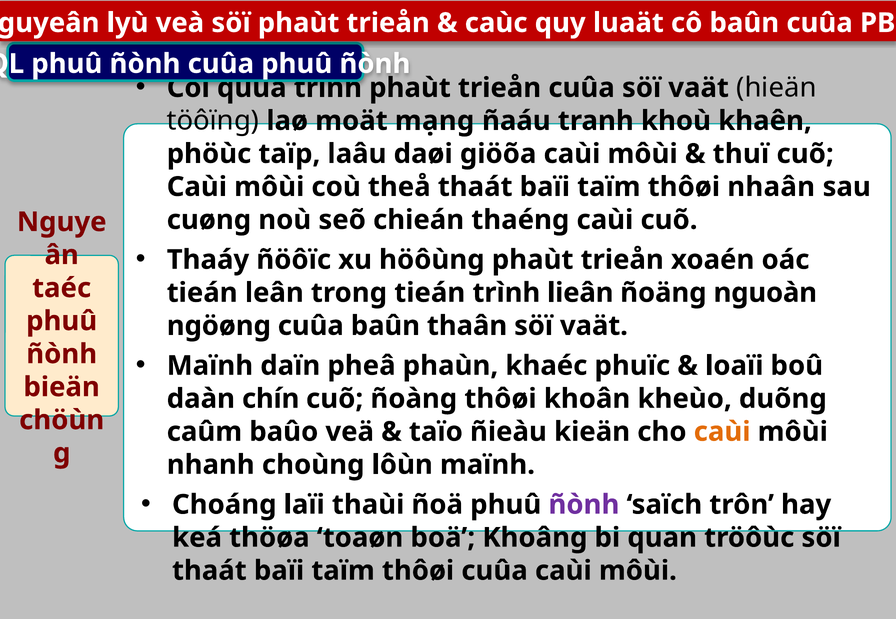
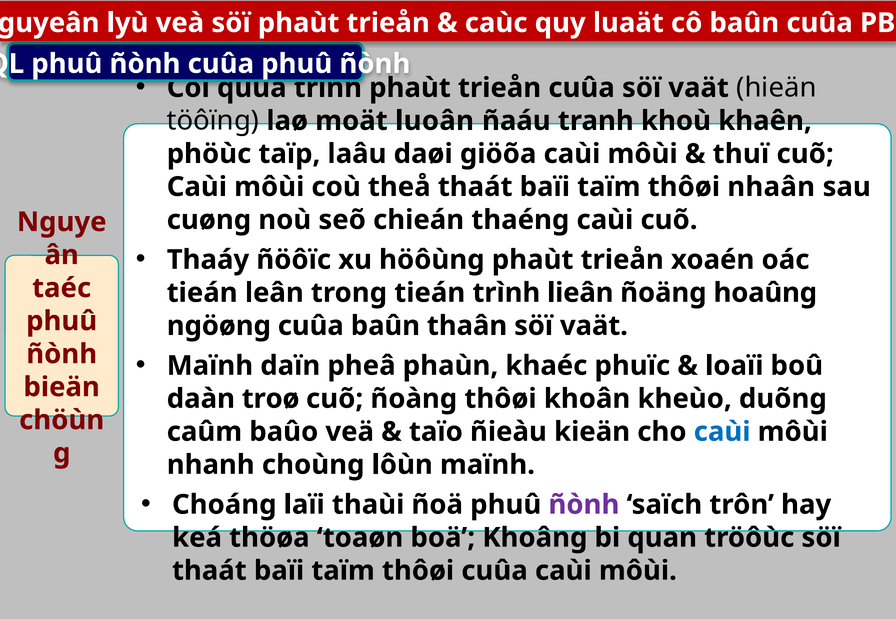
mạng: mạng -> luoân (435, 121)
nguoàn: nguoàn -> hoaûng (765, 293)
chín: chín -> troø (271, 399)
caùi colour: orange -> blue (722, 432)
